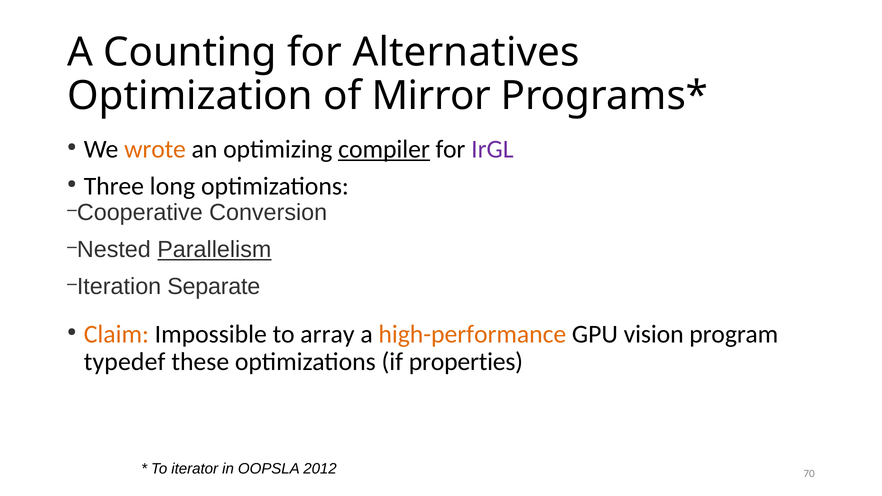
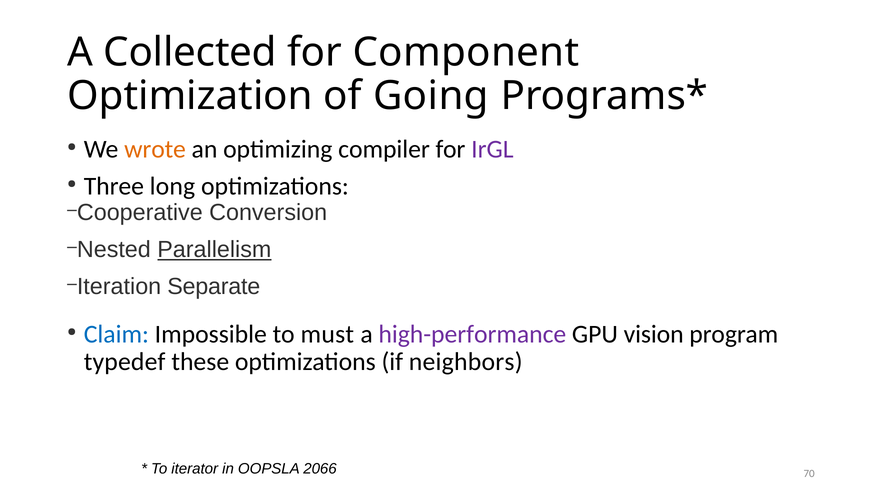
Counting: Counting -> Collected (190, 52)
Alternatives: Alternatives -> Component (466, 52)
Mirror: Mirror -> Going (431, 96)
compiler underline: present -> none (384, 149)
Claim colour: orange -> blue (116, 334)
array: array -> must (327, 334)
high-performance colour: orange -> purple (472, 334)
properties: properties -> neighbors (466, 362)
2012: 2012 -> 2066 (320, 469)
